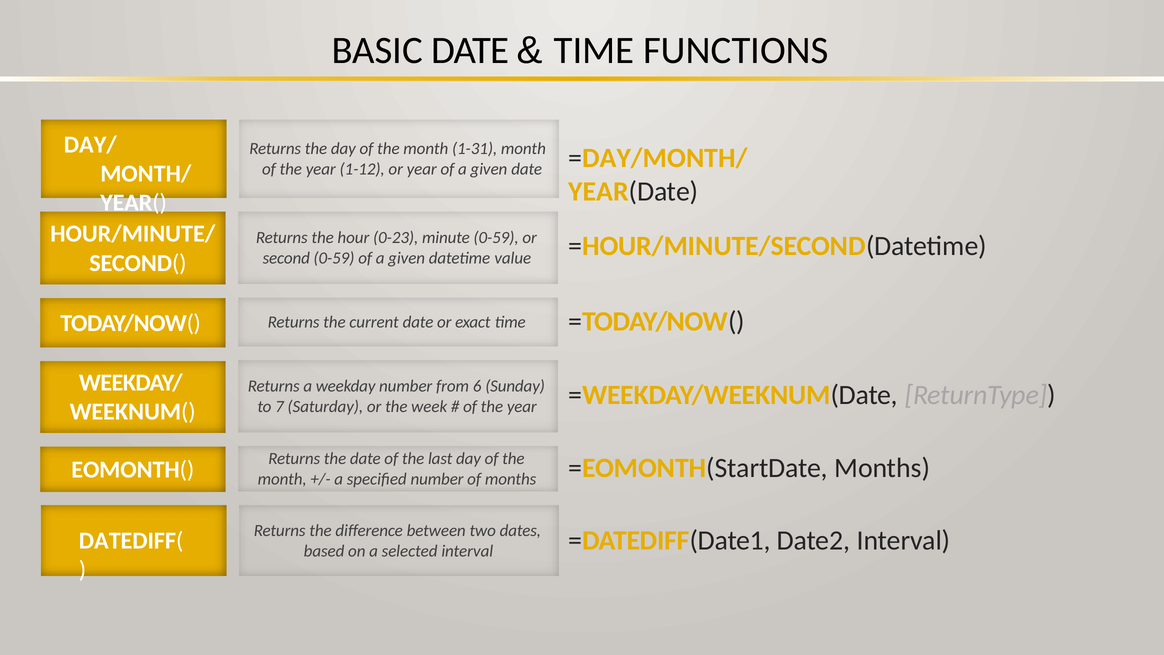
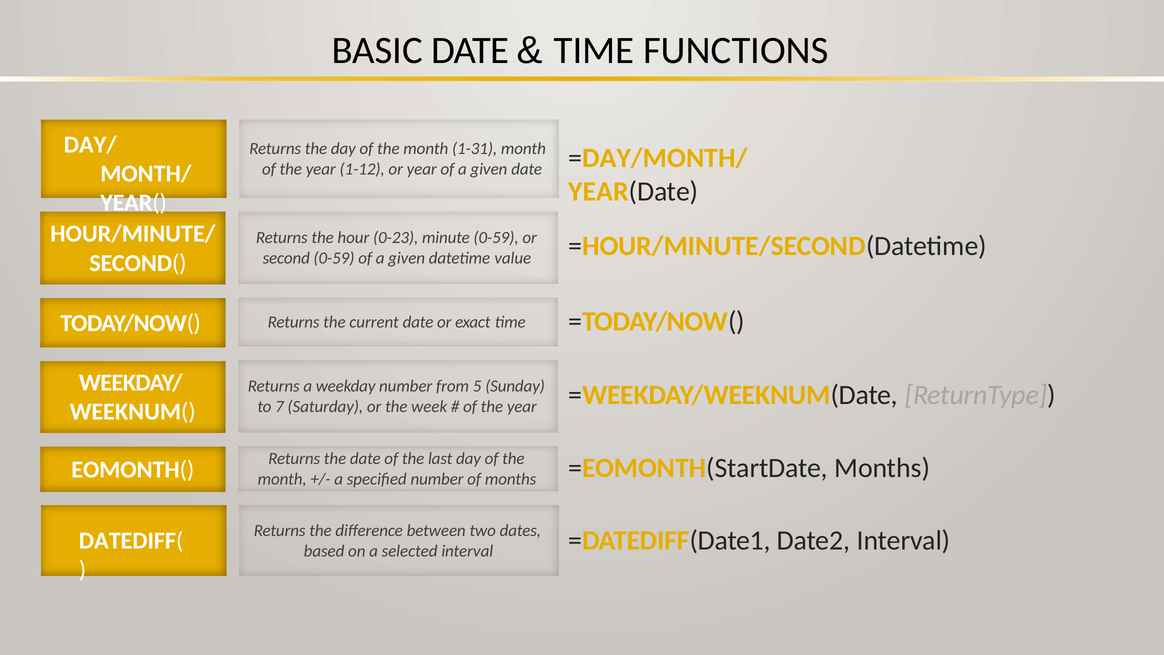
6: 6 -> 5 (477, 386)
